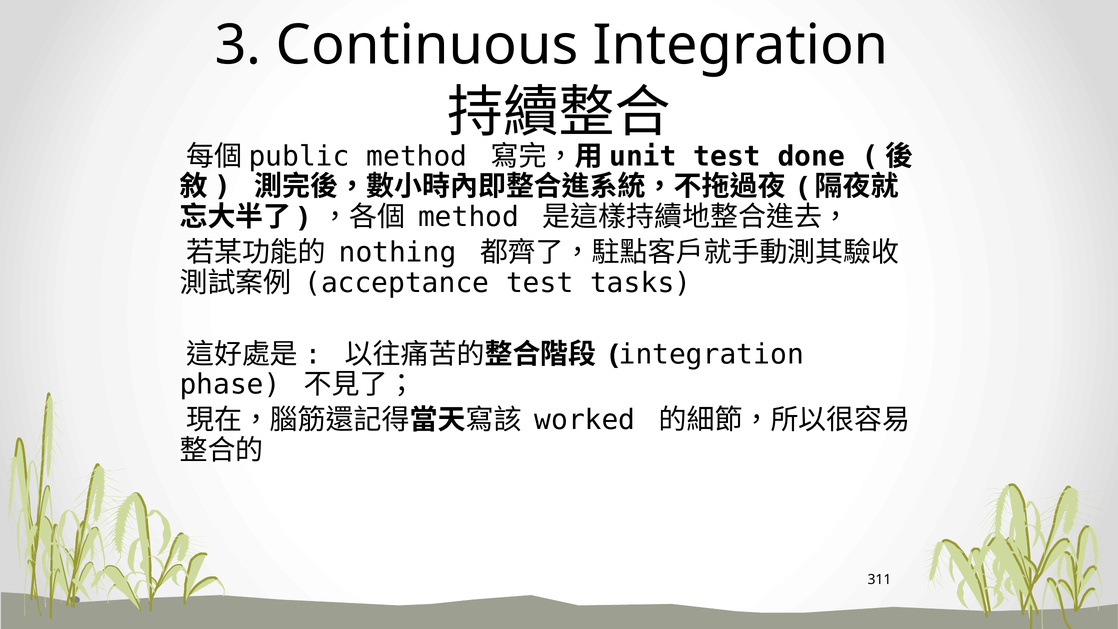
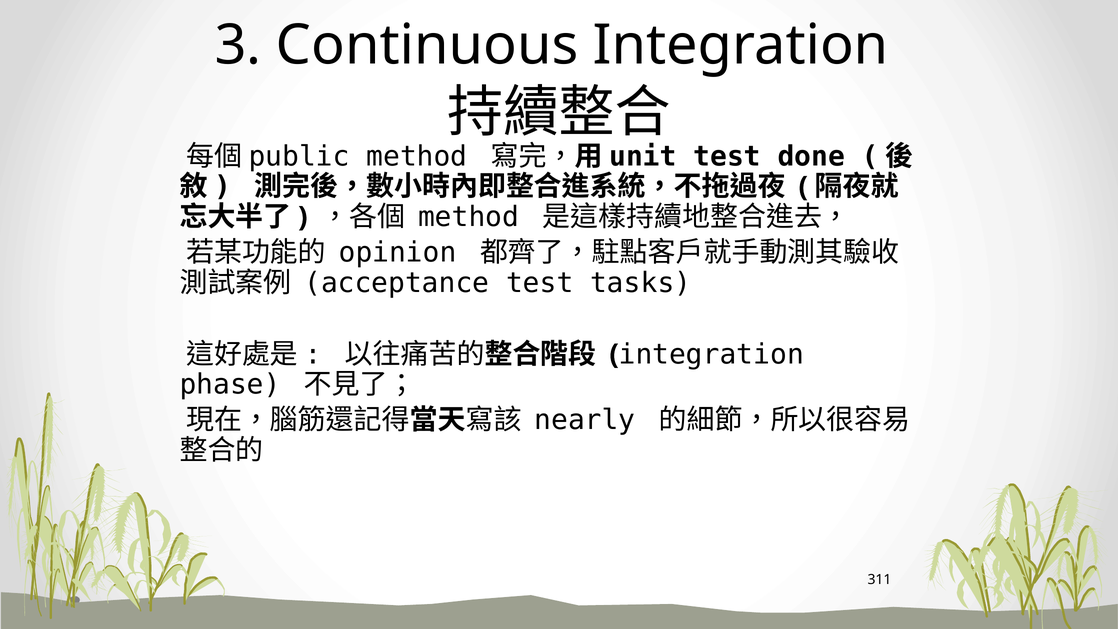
nothing: nothing -> opinion (398, 253)
worked: worked -> nearly (585, 420)
